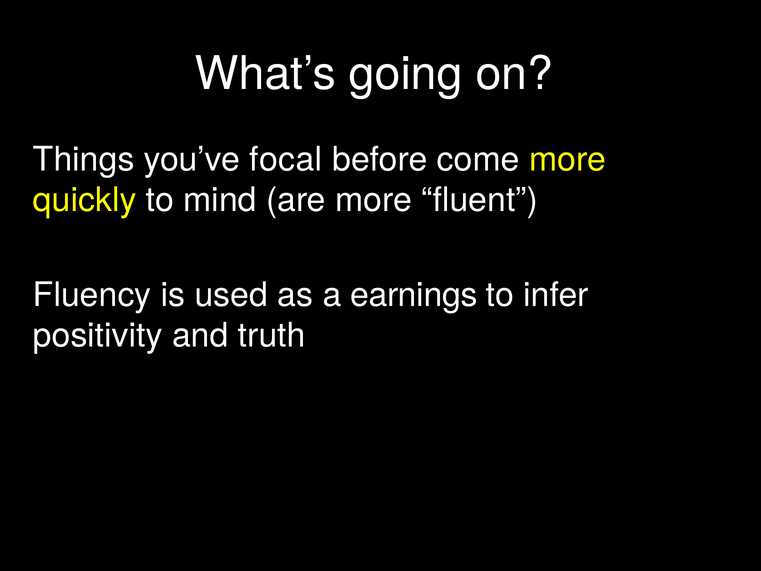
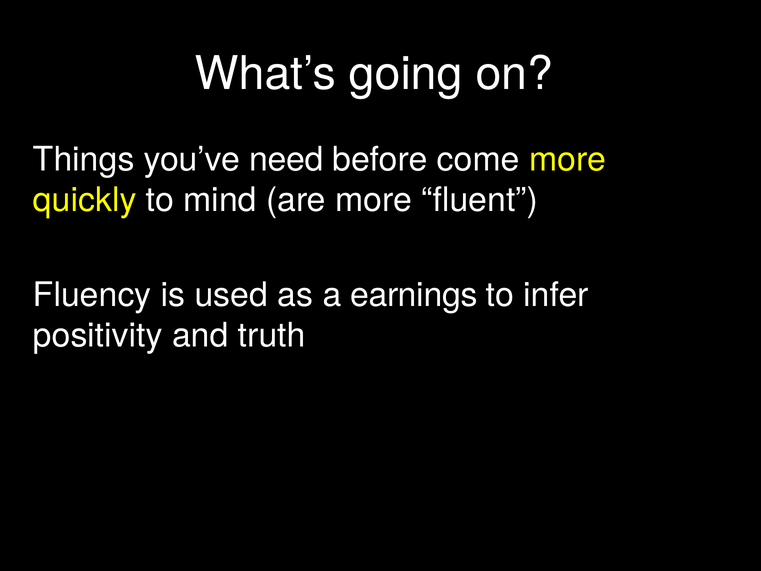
focal: focal -> need (286, 160)
